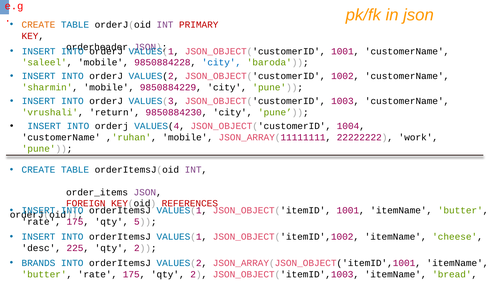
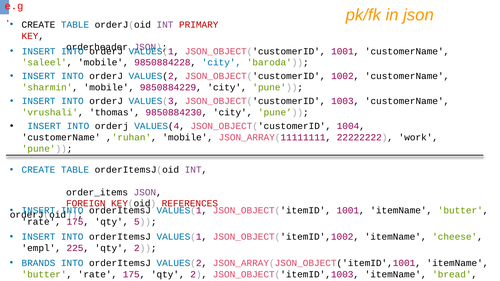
CREATE colour: orange -> black (38, 25)
return: return -> thomas (115, 113)
desc: desc -> empl (41, 248)
